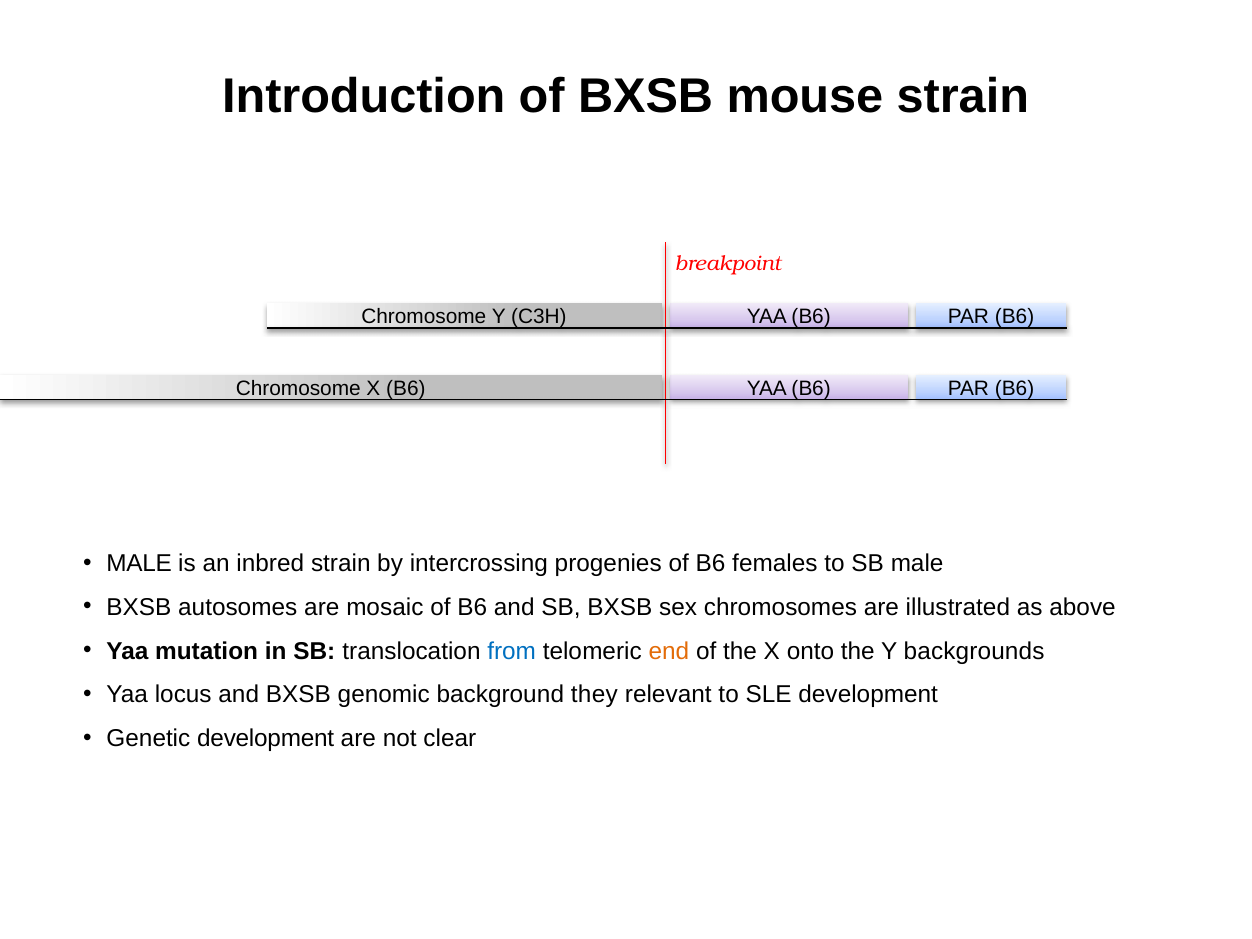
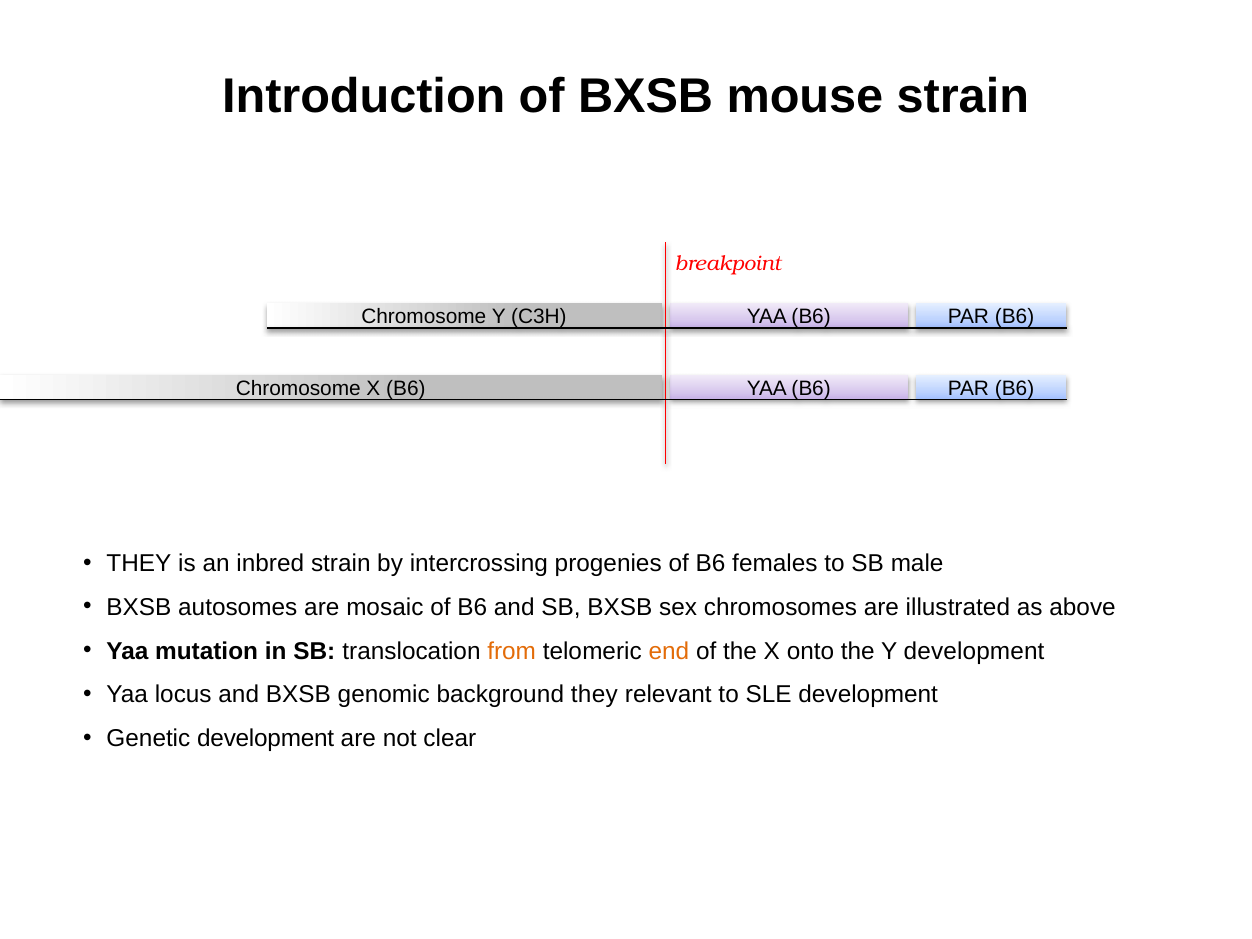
MALE: MALE -> THEY (139, 563)
from colour: blue -> orange (512, 651)
Y backgrounds: backgrounds -> development (974, 651)
